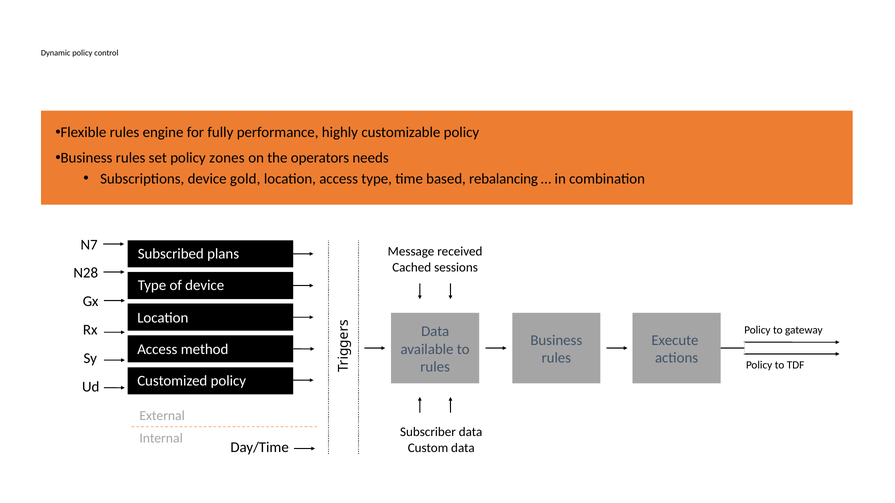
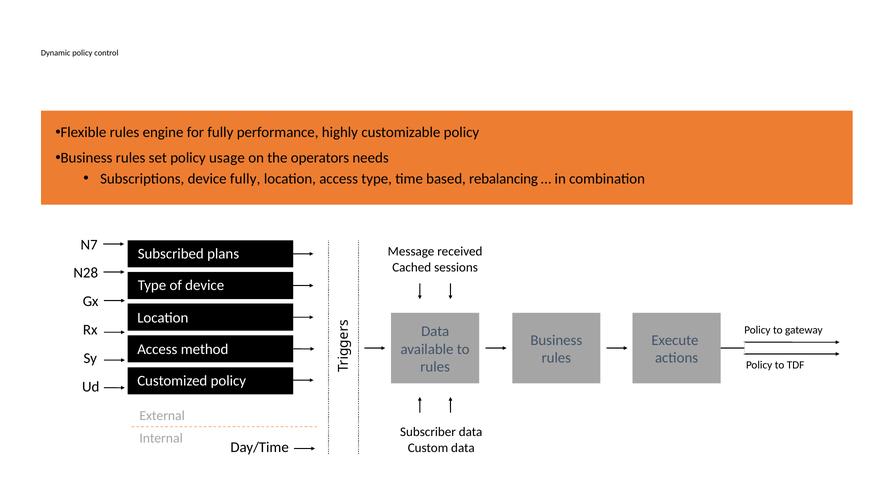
zones: zones -> usage (227, 158)
device gold: gold -> fully (245, 179)
